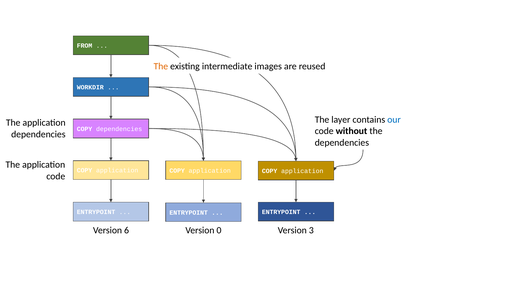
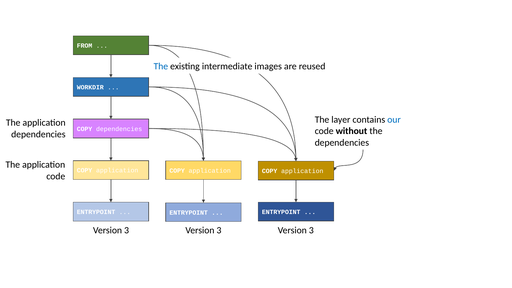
The colour: orange -> blue (161, 66)
6: 6 -> 3 (127, 230)
0: 0 -> 3 (219, 230)
